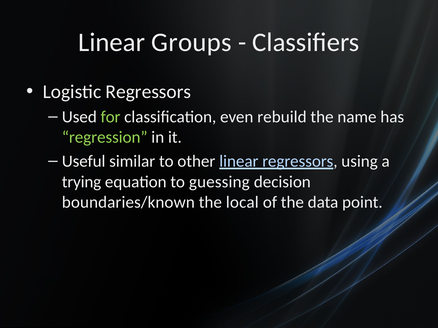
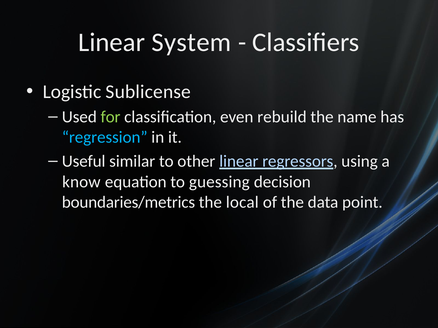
Groups: Groups -> System (191, 42)
Logistic Regressors: Regressors -> Sublicense (148, 92)
regression colour: light green -> light blue (105, 137)
trying: trying -> know (81, 182)
boundaries/known: boundaries/known -> boundaries/metrics (128, 203)
